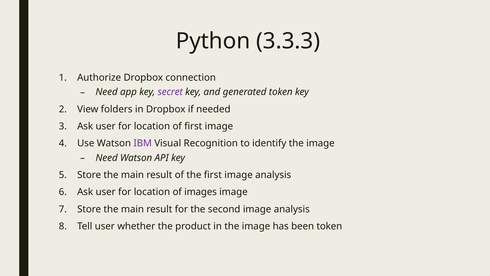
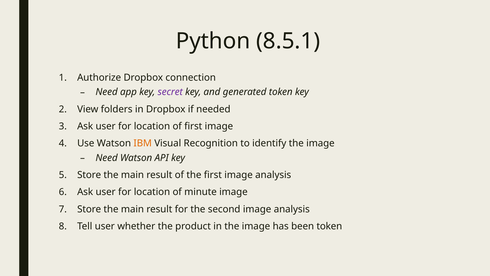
3.3.3: 3.3.3 -> 8.5.1 (288, 41)
IBM colour: purple -> orange (143, 143)
images: images -> minute (201, 192)
